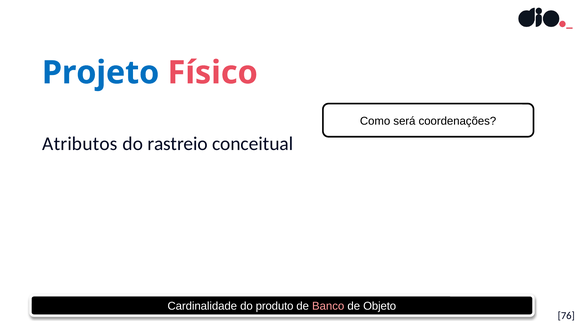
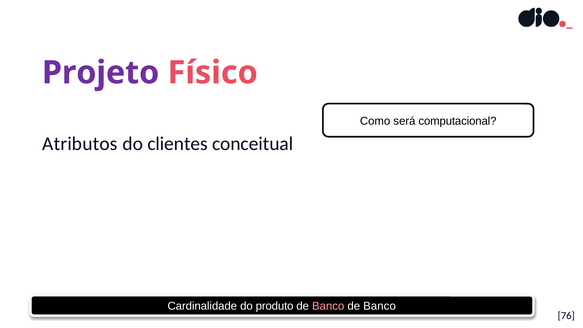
Projeto colour: blue -> purple (101, 73)
coordenações: coordenações -> computacional (457, 121)
rastreio: rastreio -> clientes (178, 144)
Objeto: Objeto -> Banco (380, 306)
